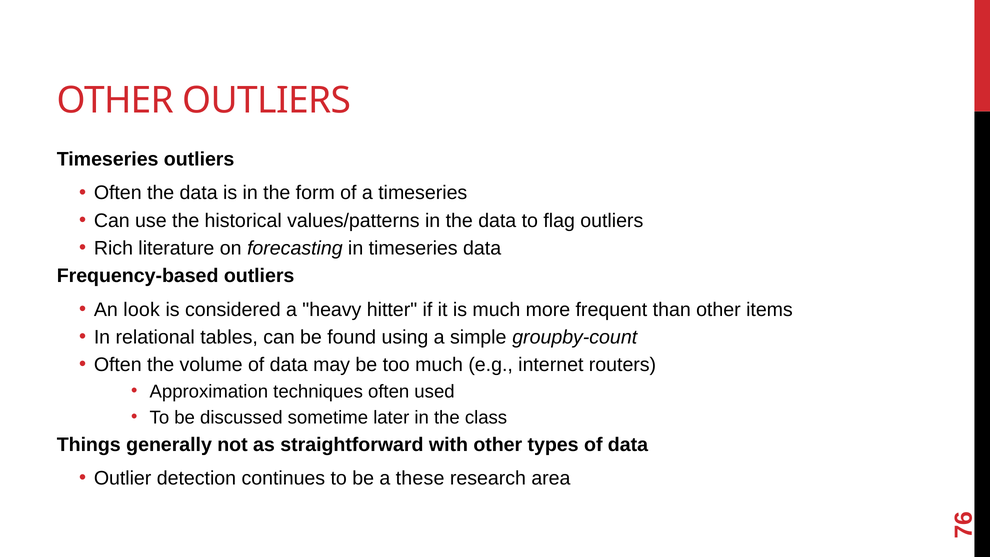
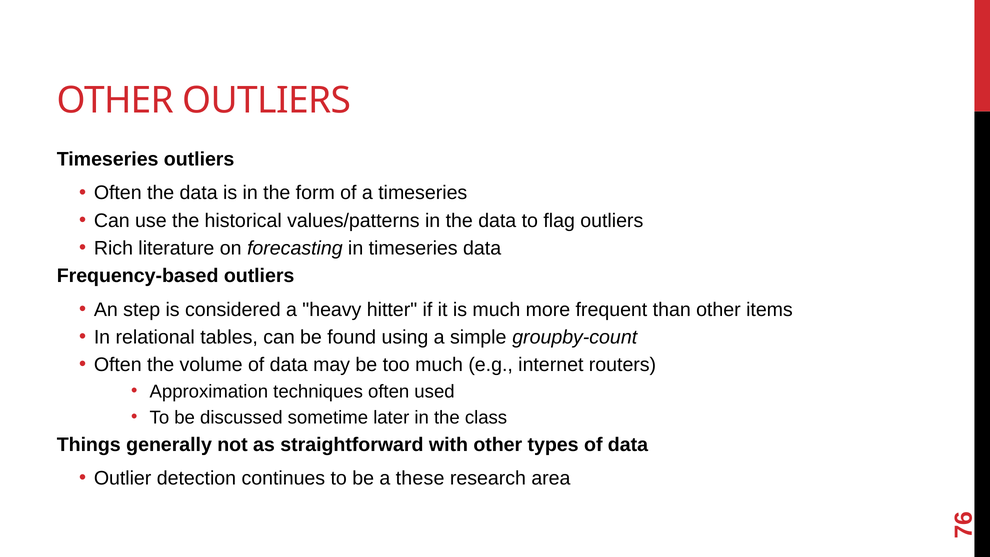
look: look -> step (142, 310)
